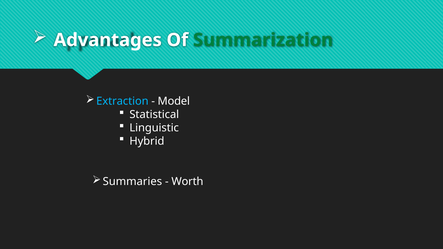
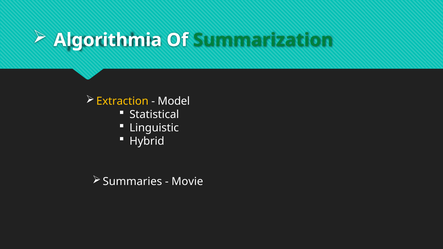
Advantages: Advantages -> Algorithmia (108, 40)
Extraction colour: light blue -> yellow (122, 101)
Worth: Worth -> Movie (187, 182)
